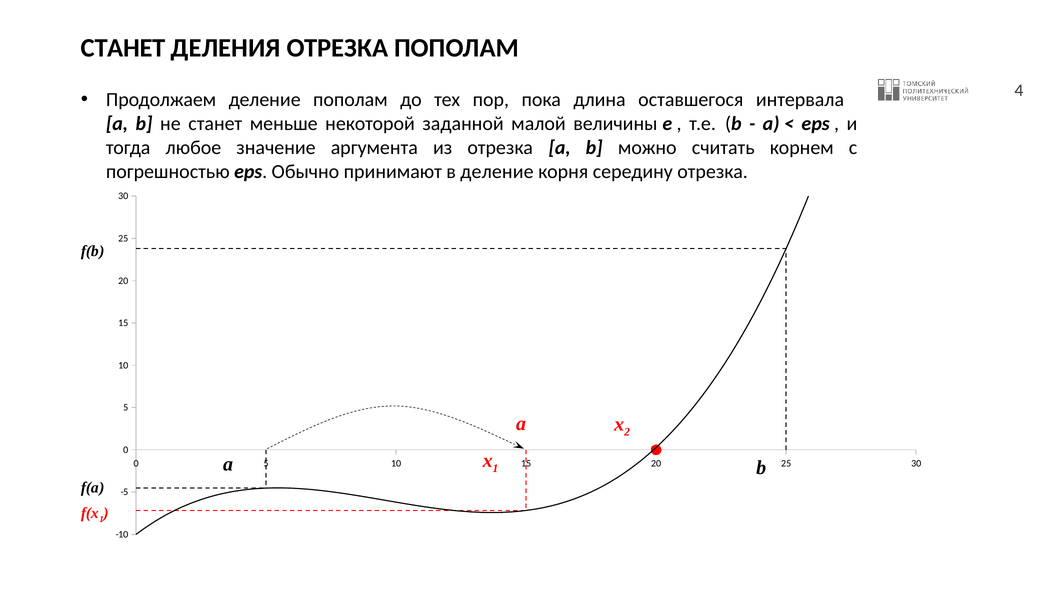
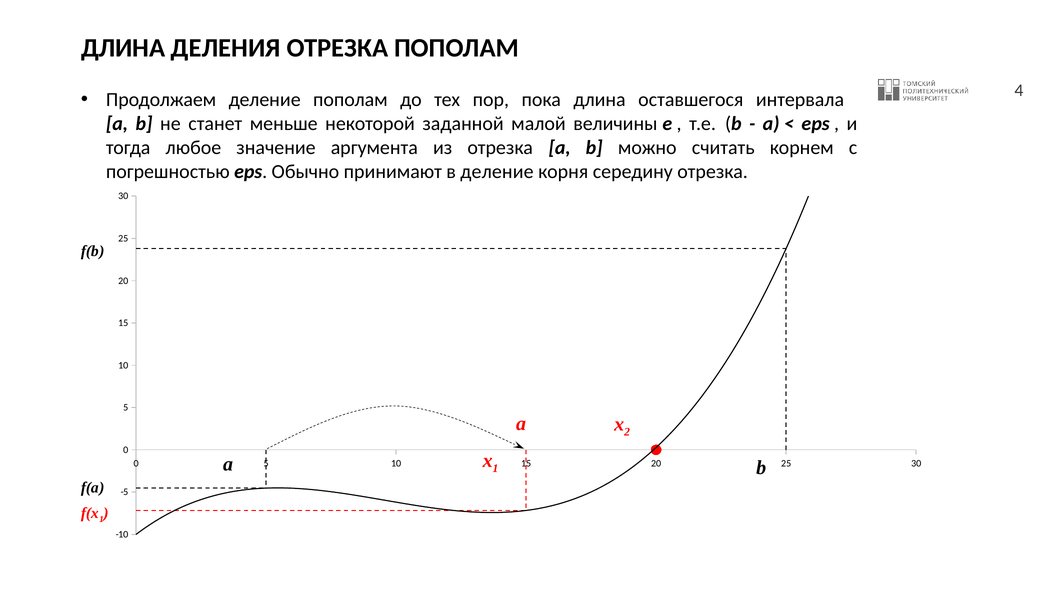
СТАНЕТ: СТАНЕТ -> ДЛИНА (123, 48)
